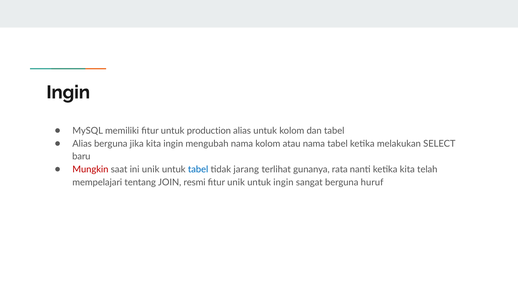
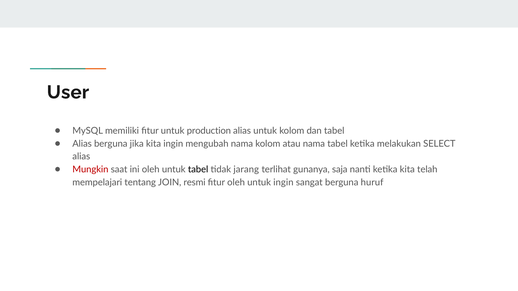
Ingin: Ingin -> User (68, 92)
baru: baru -> alias (81, 157)
ini unik: unik -> oleh (151, 170)
tabel colour: blue -> black (198, 170)
rata: rata -> saja (340, 170)
fitur unik: unik -> oleh (236, 183)
